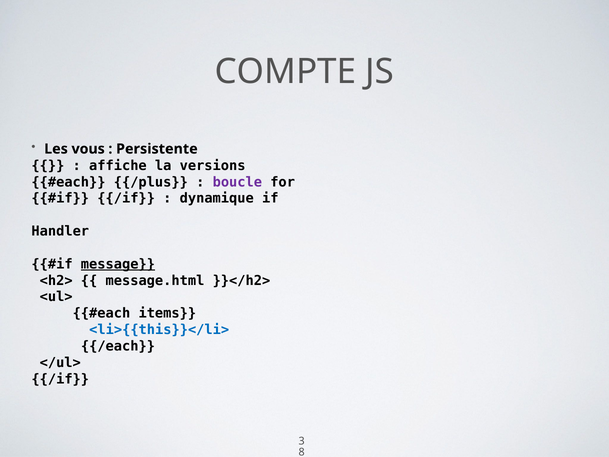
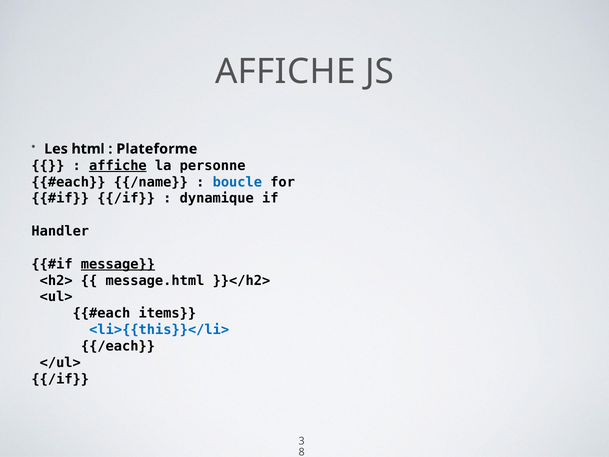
COMPTE: COMPTE -> AFFICHE (285, 71)
vous: vous -> html (88, 149)
Persistente: Persistente -> Plateforme (157, 149)
affiche underline: none -> present (118, 166)
versions: versions -> personne (213, 166)
/plus: /plus -> /name (151, 182)
boucle colour: purple -> blue (237, 182)
